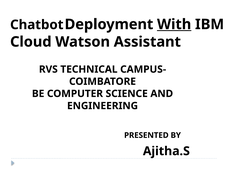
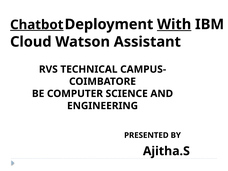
Chatbot underline: none -> present (37, 25)
